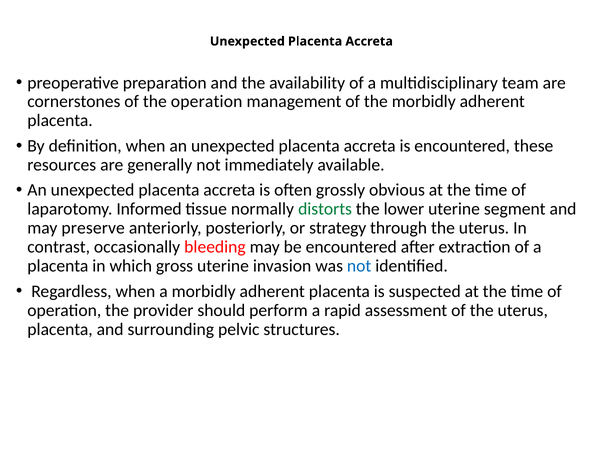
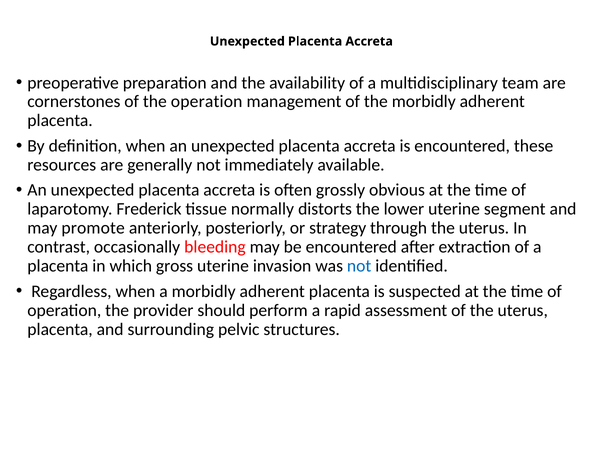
Informed: Informed -> Frederick (149, 209)
distorts colour: green -> black (325, 209)
preserve: preserve -> promote (93, 228)
